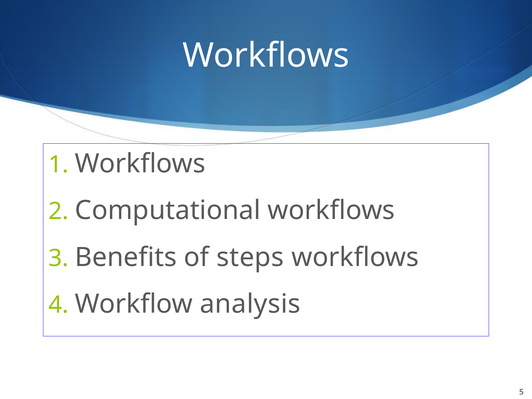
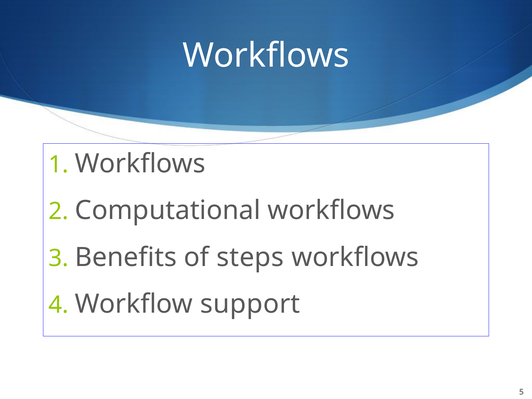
analysis: analysis -> support (250, 304)
